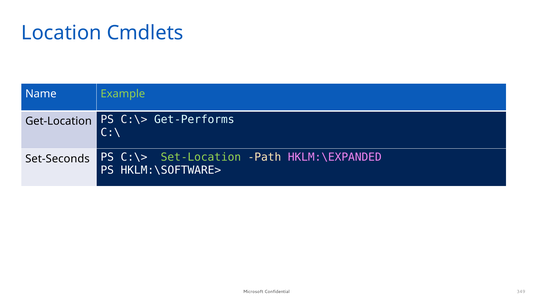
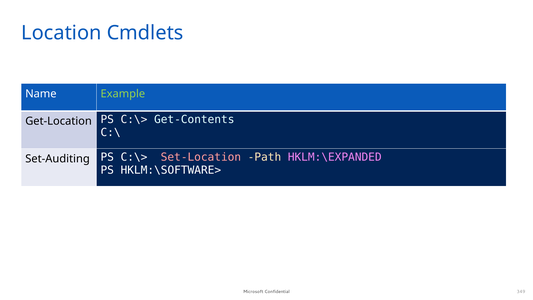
Get-Performs: Get-Performs -> Get-Contents (194, 120)
Set-Seconds: Set-Seconds -> Set-Auditing (58, 159)
Set-Location colour: light green -> pink (201, 157)
